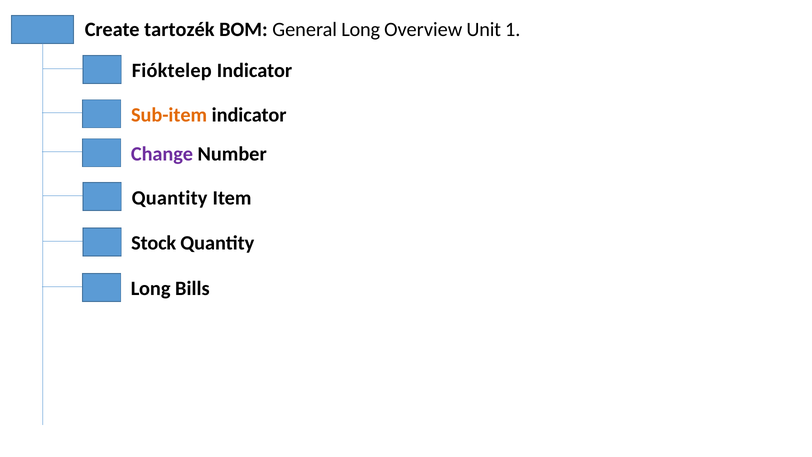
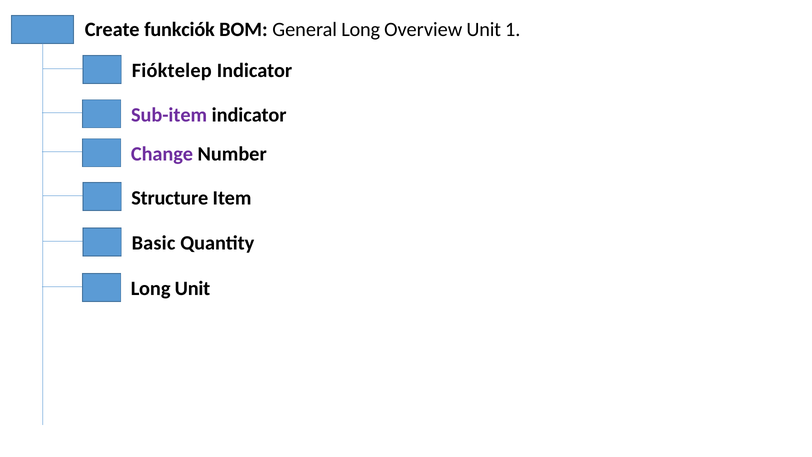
tartozék: tartozék -> funkciók (179, 30)
Sub-item colour: orange -> purple (169, 115)
Quantity: Quantity -> Structure (170, 198)
Stock: Stock -> Basic (154, 243)
Long Bills: Bills -> Unit (192, 289)
